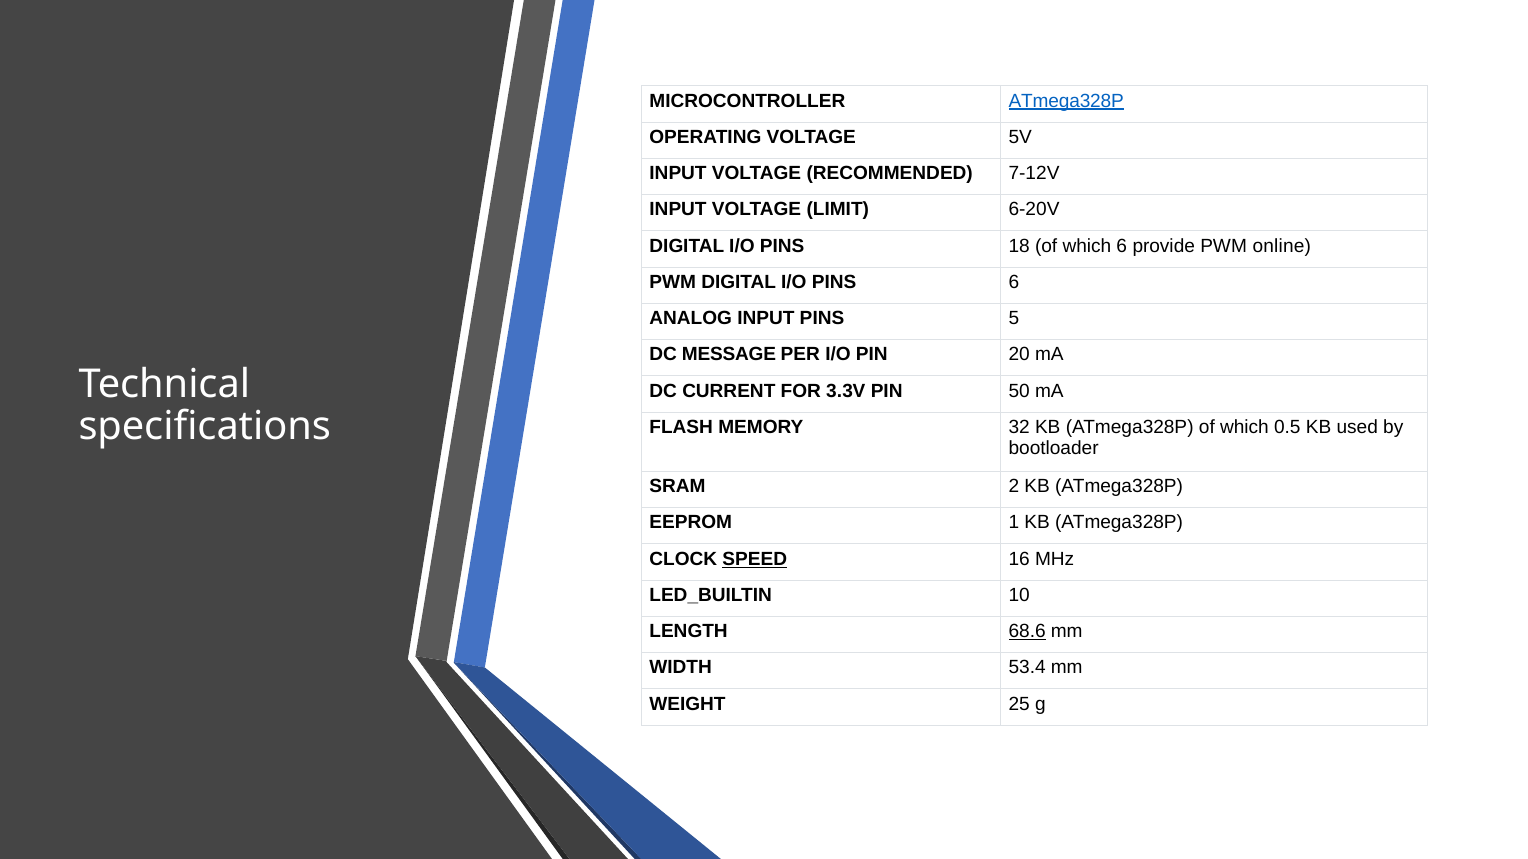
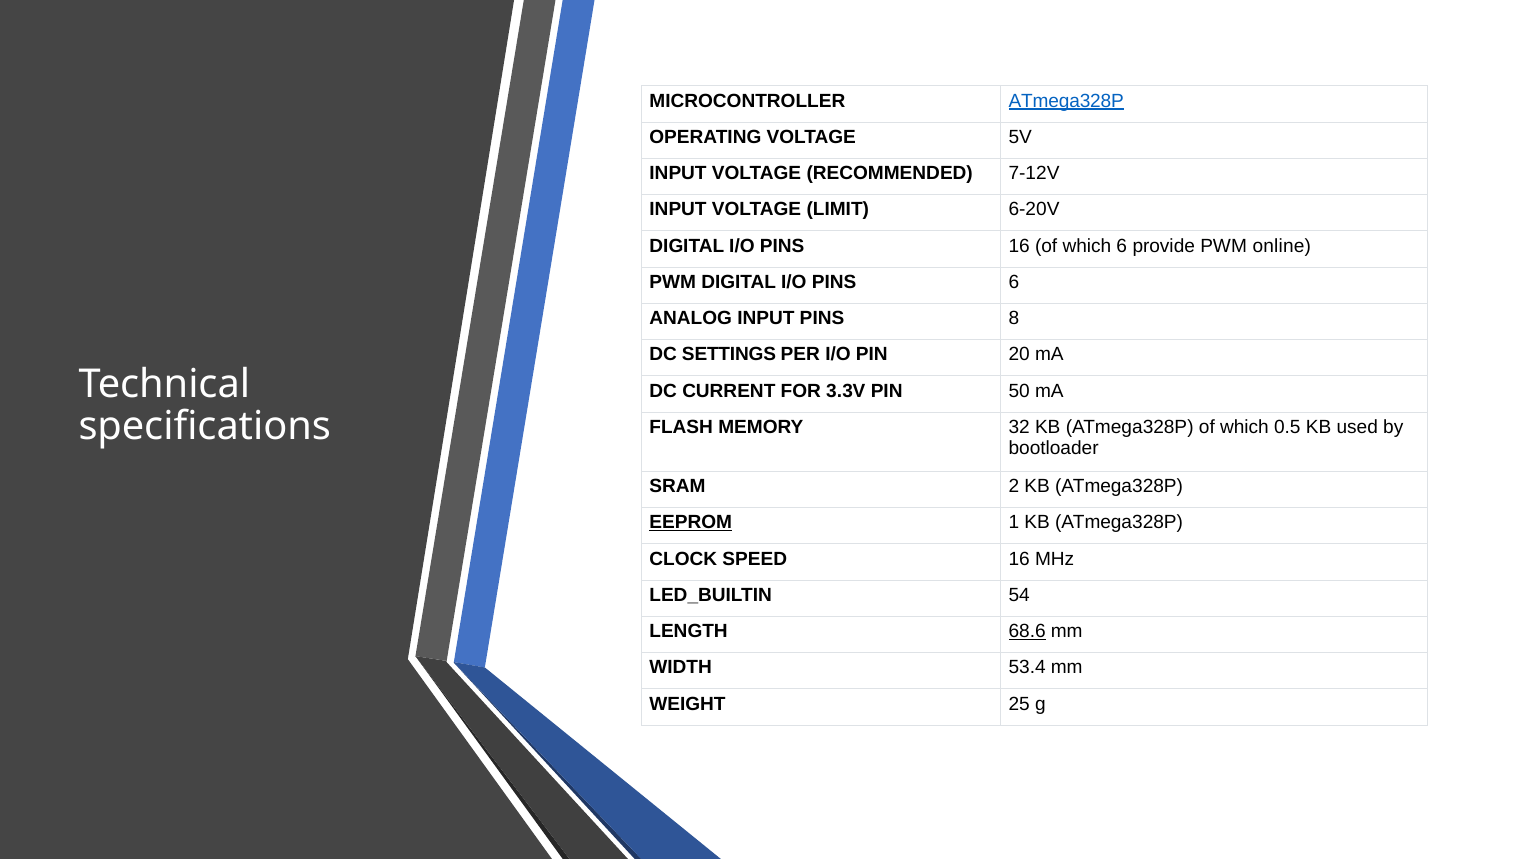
PINS 18: 18 -> 16 (1019, 246)
5: 5 -> 8 (1014, 319)
MESSAGE: MESSAGE -> SETTINGS (729, 355)
EEPROM underline: none -> present (691, 523)
SPEED underline: present -> none (755, 559)
10: 10 -> 54 (1019, 595)
